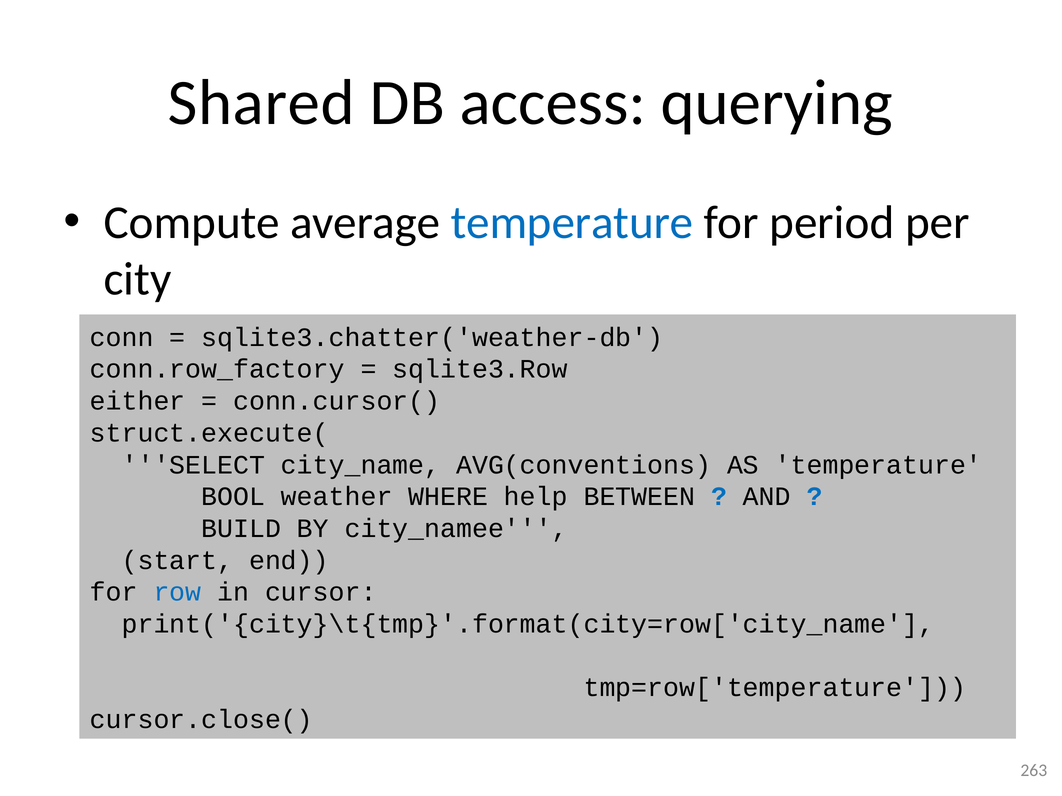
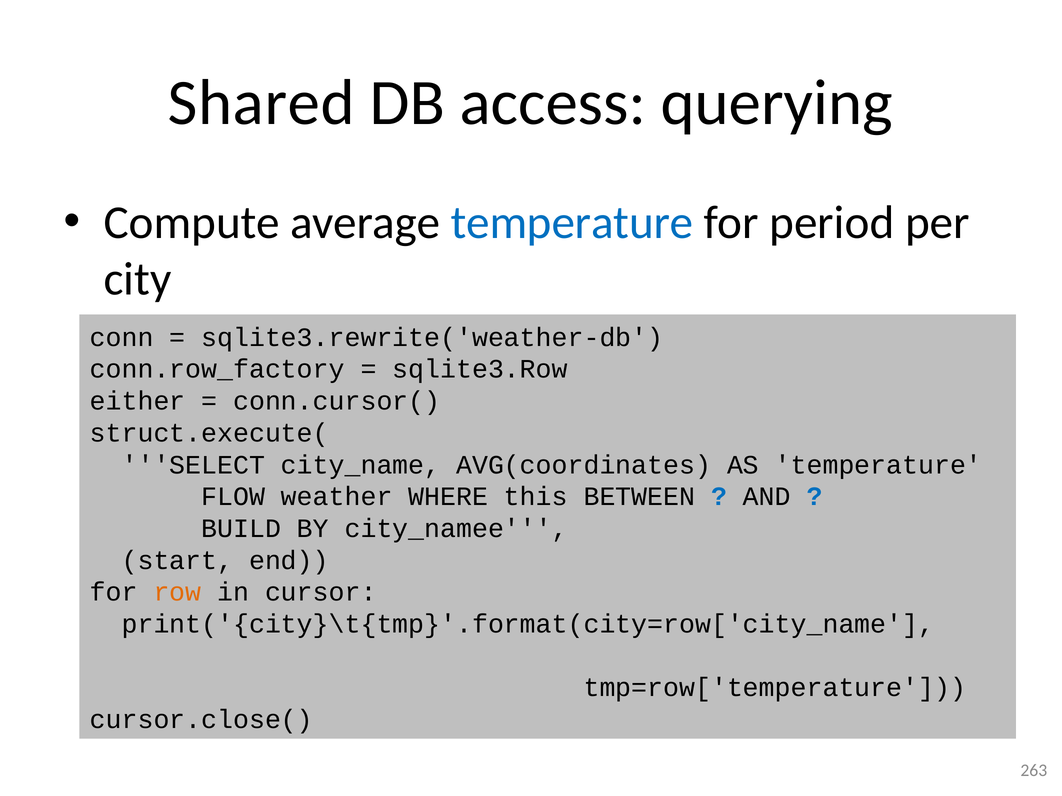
sqlite3.chatter('weather-db: sqlite3.chatter('weather-db -> sqlite3.rewrite('weather-db (432, 338)
AVG(conventions: AVG(conventions -> AVG(coordinates (584, 465)
BOOL: BOOL -> FLOW (233, 497)
help: help -> this (536, 497)
row colour: blue -> orange (177, 592)
